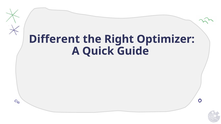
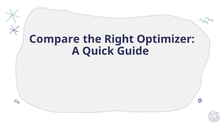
Different: Different -> Compare (54, 39)
